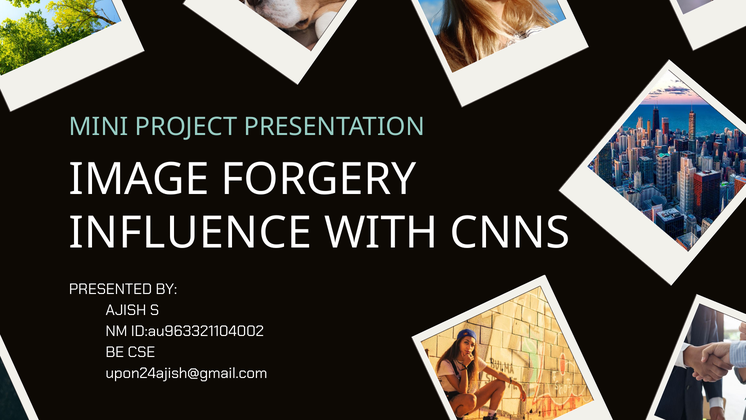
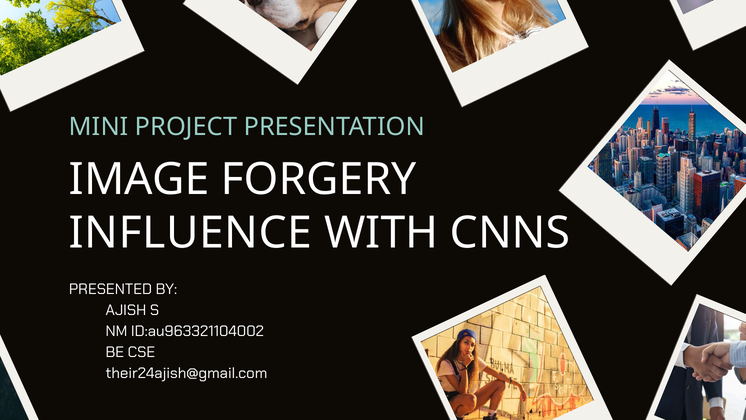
upon24ajish@gmail.com: upon24ajish@gmail.com -> their24ajish@gmail.com (186, 373)
